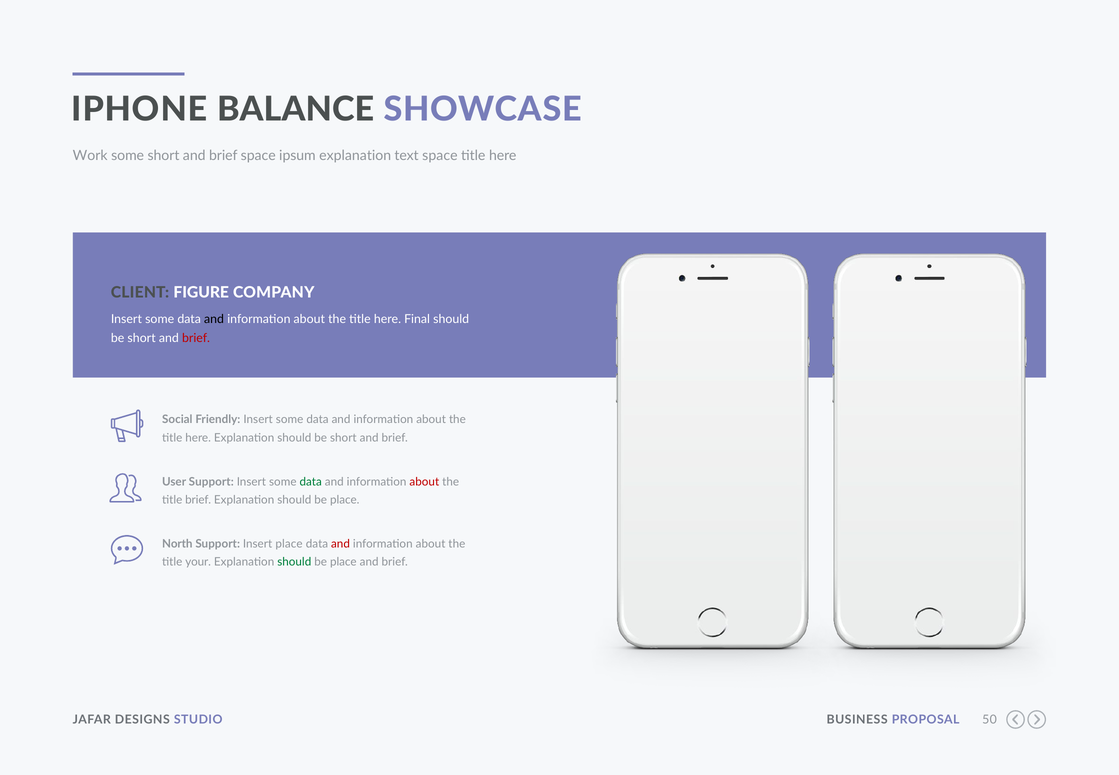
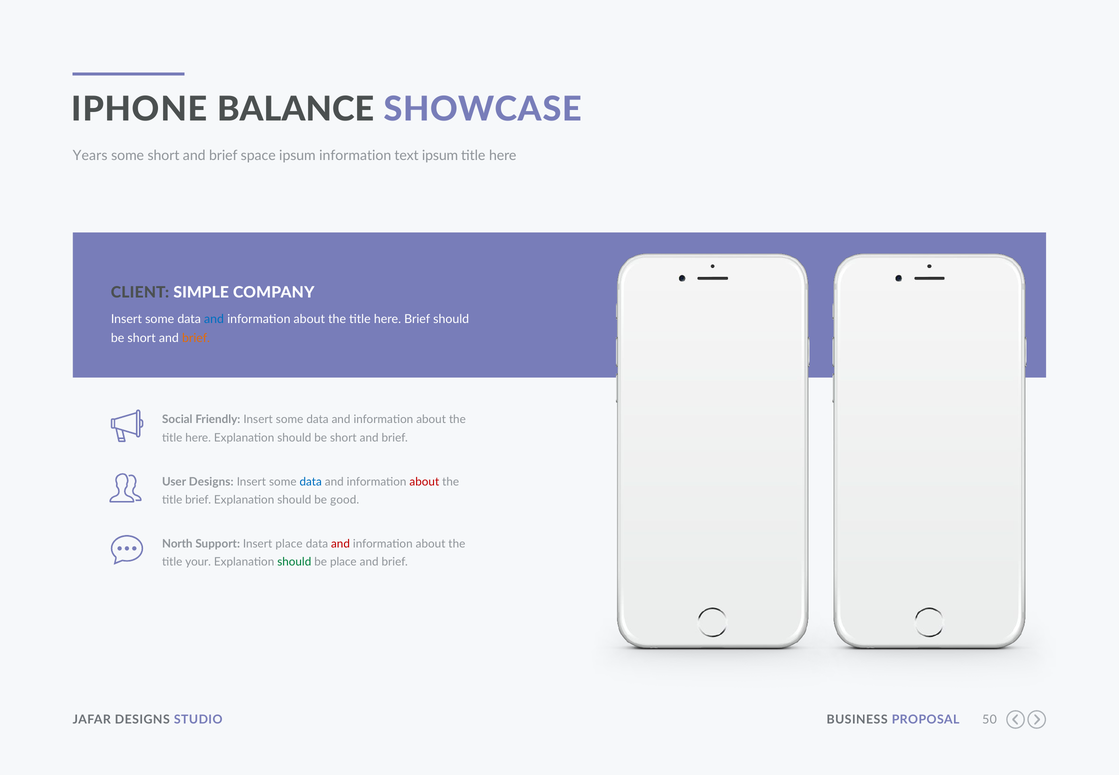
Work: Work -> Years (90, 156)
ipsum explanation: explanation -> information (355, 156)
text space: space -> ipsum (440, 156)
FIGURE: FIGURE -> SIMPLE (201, 292)
and colour: black -> blue (214, 319)
here Final: Final -> Brief (417, 319)
brief colour: red -> orange (196, 338)
User Support: Support -> Designs (211, 482)
data colour: green -> blue (311, 482)
place: place -> good (345, 500)
